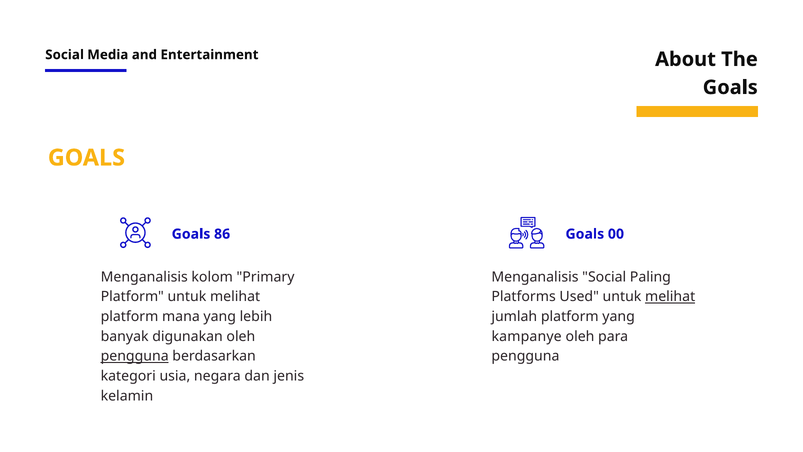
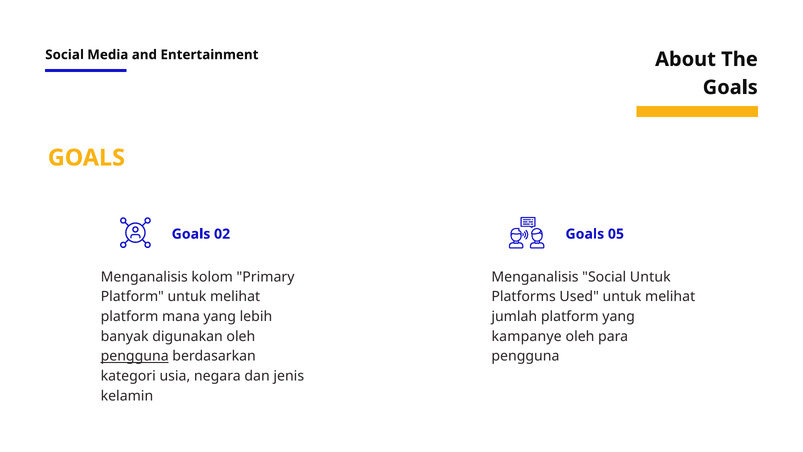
86: 86 -> 02 (222, 234)
00: 00 -> 05 (616, 234)
Social Paling: Paling -> Untuk (650, 277)
melihat underline: present -> none (670, 297)
